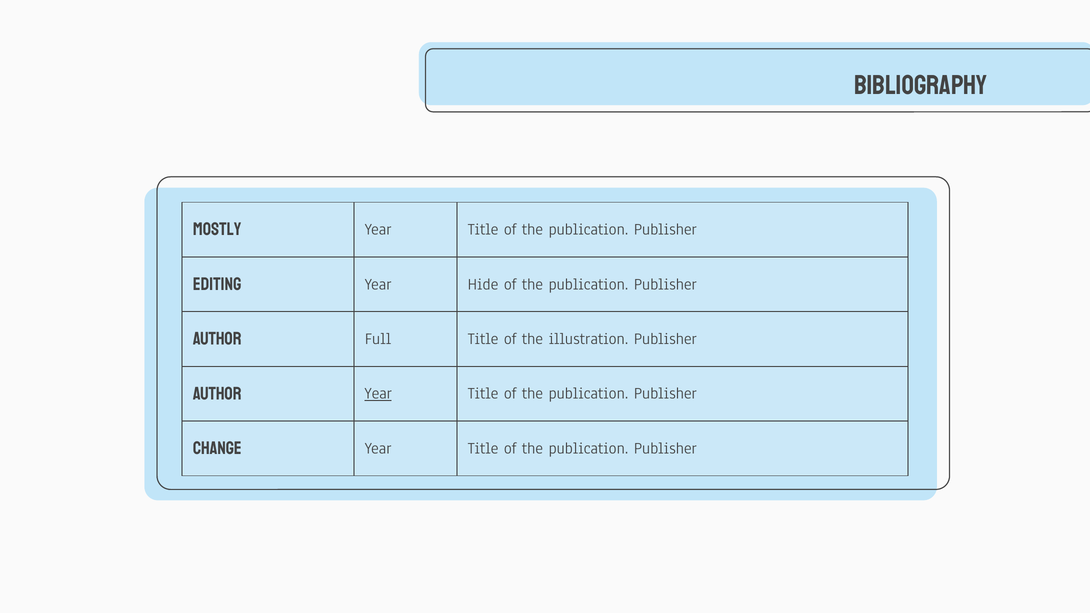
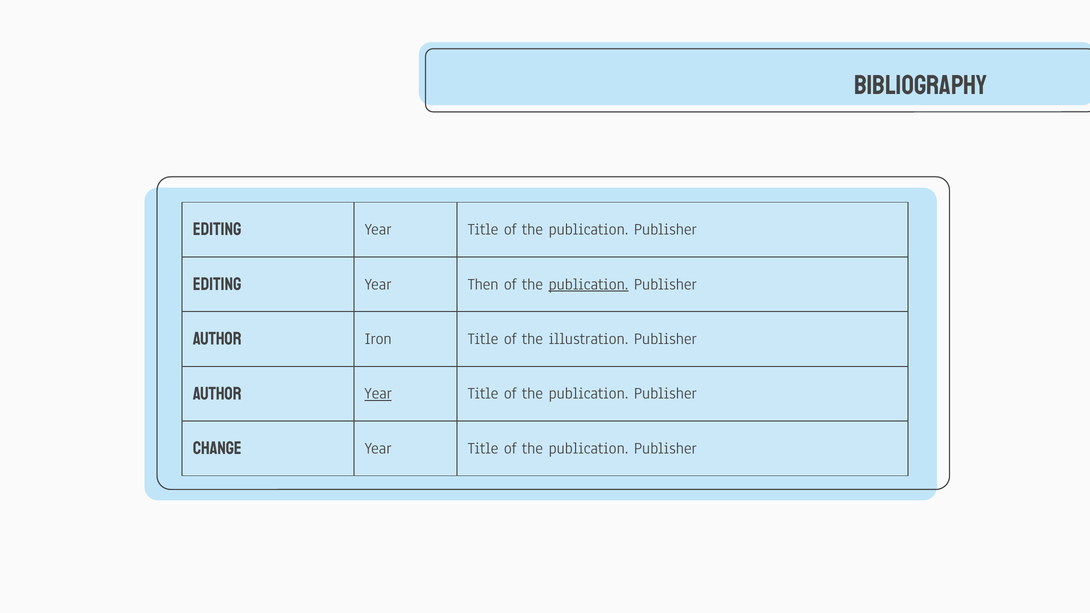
MOSTLY: MOSTLY -> EDITING (217, 230)
Hide: Hide -> Then (483, 284)
publication underline: none -> present (589, 284)
Full: Full -> Iron (378, 339)
